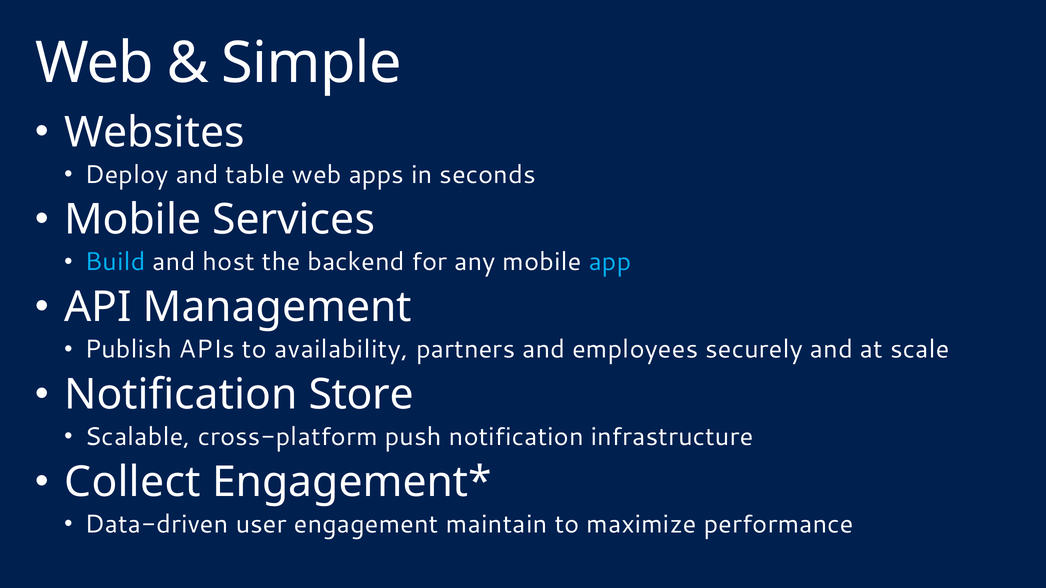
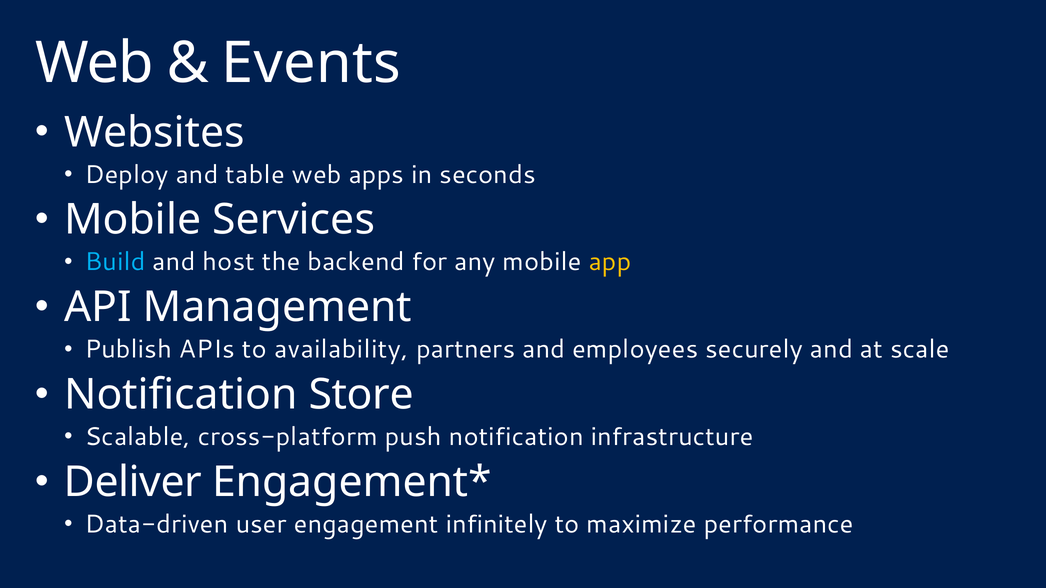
Simple: Simple -> Events (311, 63)
app colour: light blue -> yellow (610, 262)
Collect: Collect -> Deliver (133, 482)
maintain: maintain -> infinitely (497, 525)
